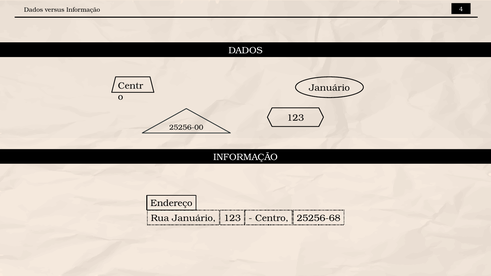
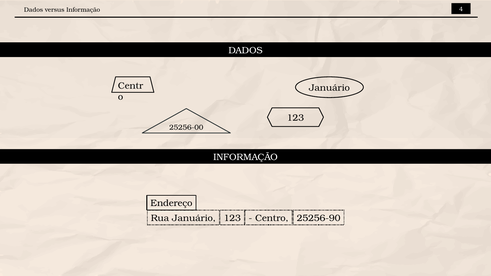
25256-68: 25256-68 -> 25256-90 (319, 218)
